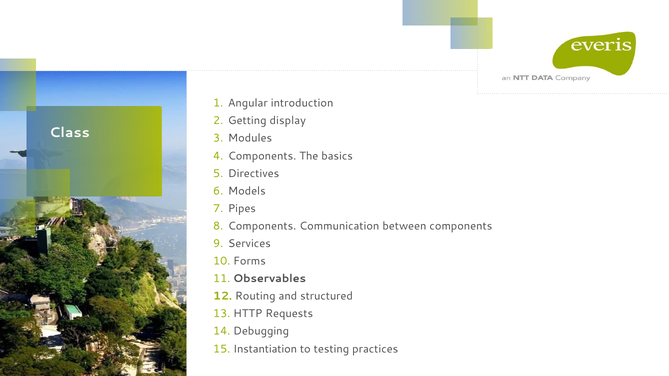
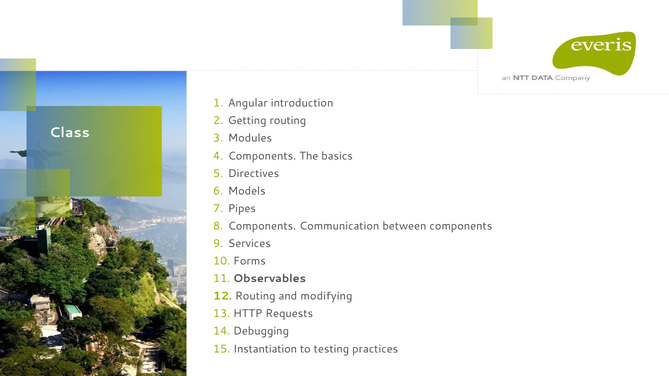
Getting display: display -> routing (288, 121)
structured: structured -> modifying (326, 296)
